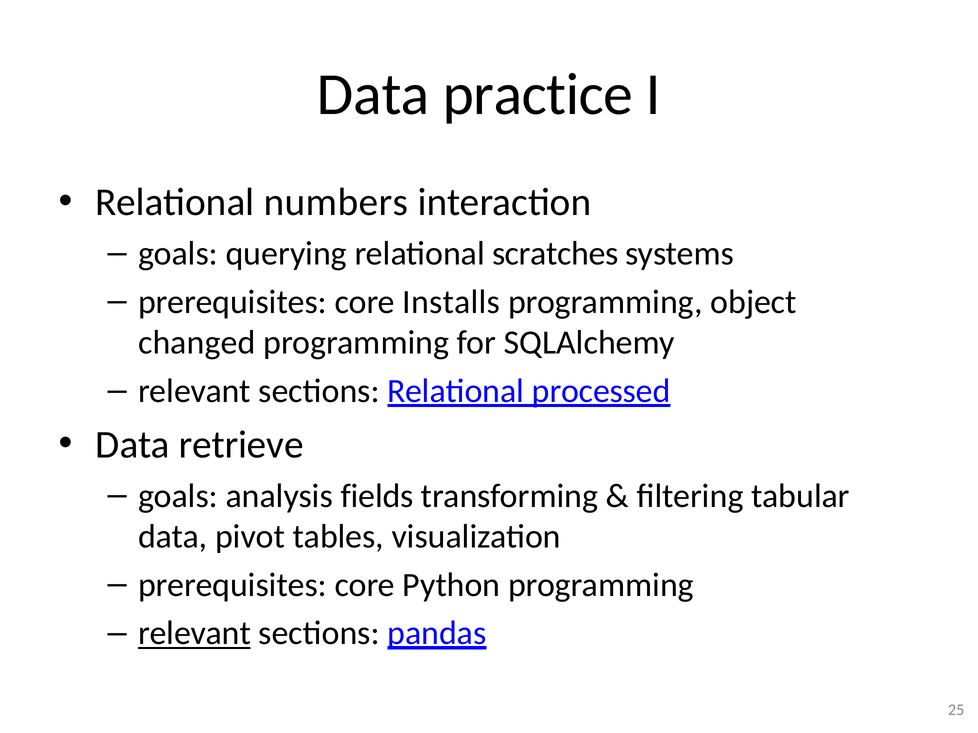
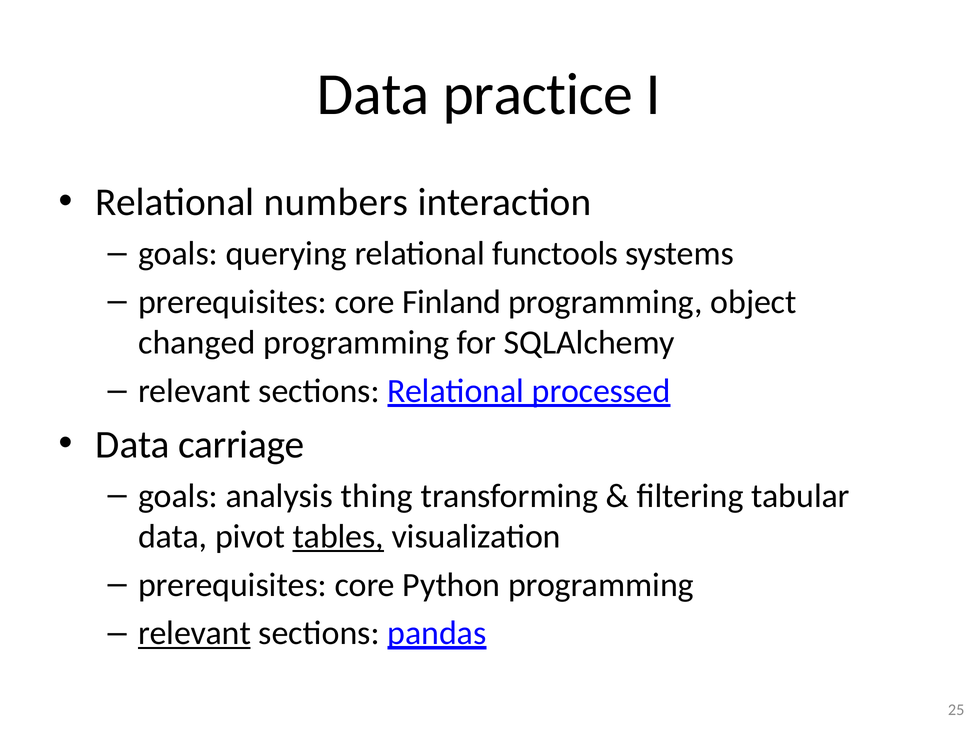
scratches: scratches -> functools (555, 254)
Installs: Installs -> Finland (451, 302)
retrieve: retrieve -> carriage (241, 445)
fields: fields -> thing (377, 496)
tables underline: none -> present (338, 537)
